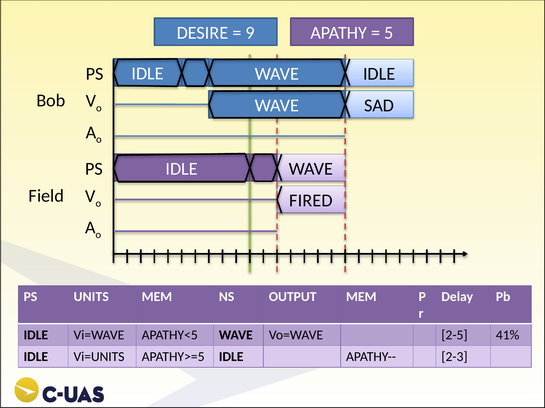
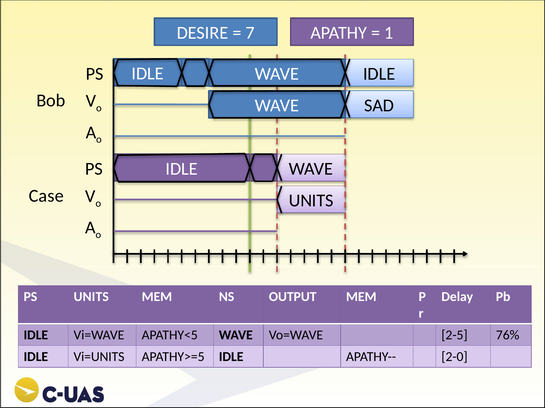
9: 9 -> 7 (250, 33)
5: 5 -> 1 (389, 33)
Field: Field -> Case (46, 196)
FIRED: FIRED -> UNITS (311, 201)
41%: 41% -> 76% (508, 336)
2-3: 2-3 -> 2-0 (454, 357)
